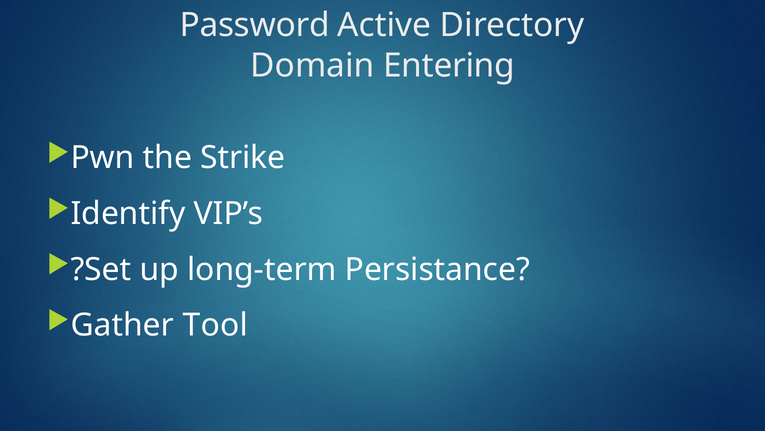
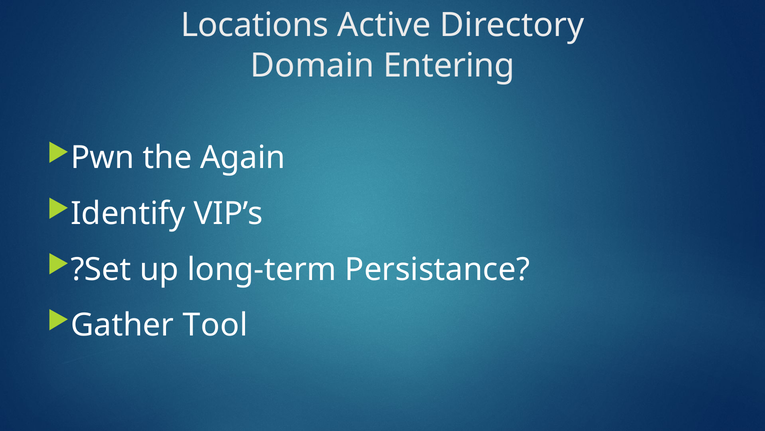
Password: Password -> Locations (255, 25)
Strike: Strike -> Again (243, 158)
